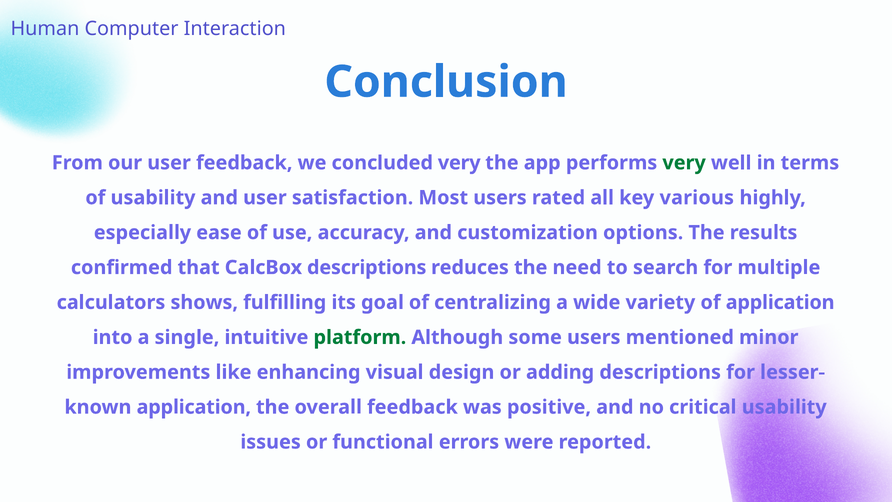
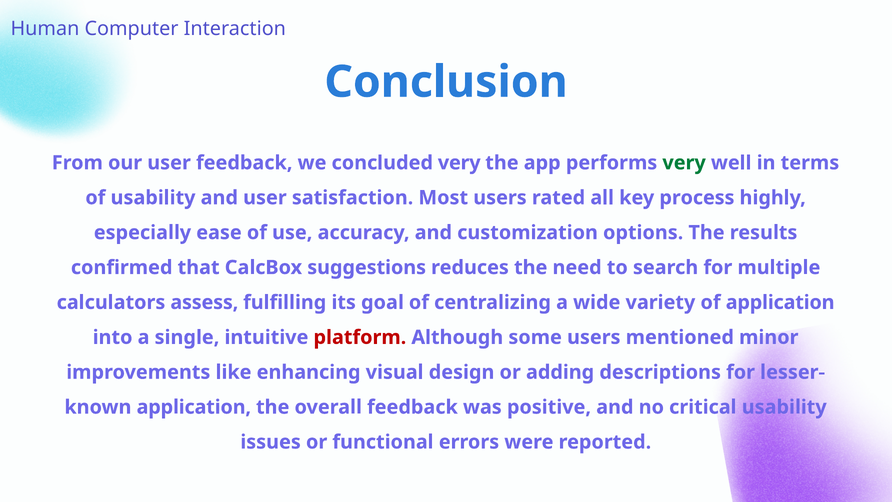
various: various -> process (697, 198)
CalcBox descriptions: descriptions -> suggestions (367, 267)
shows: shows -> assess (204, 302)
platform colour: green -> red (360, 337)
